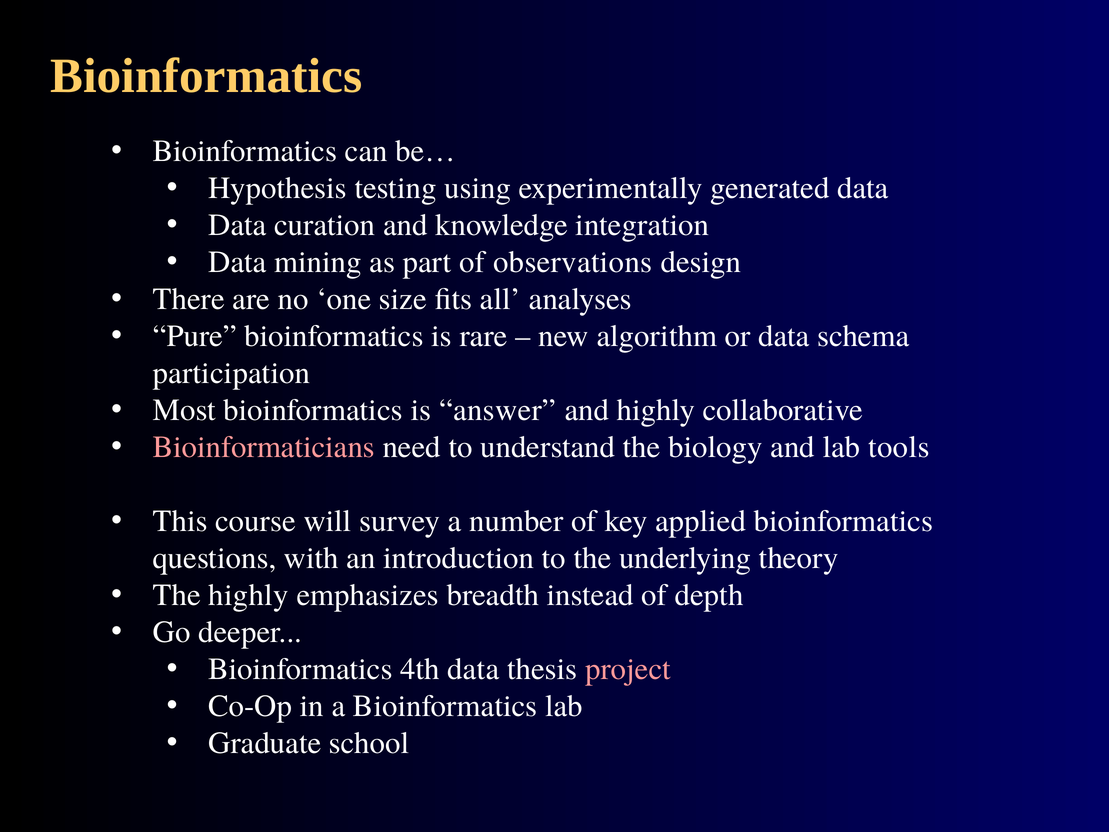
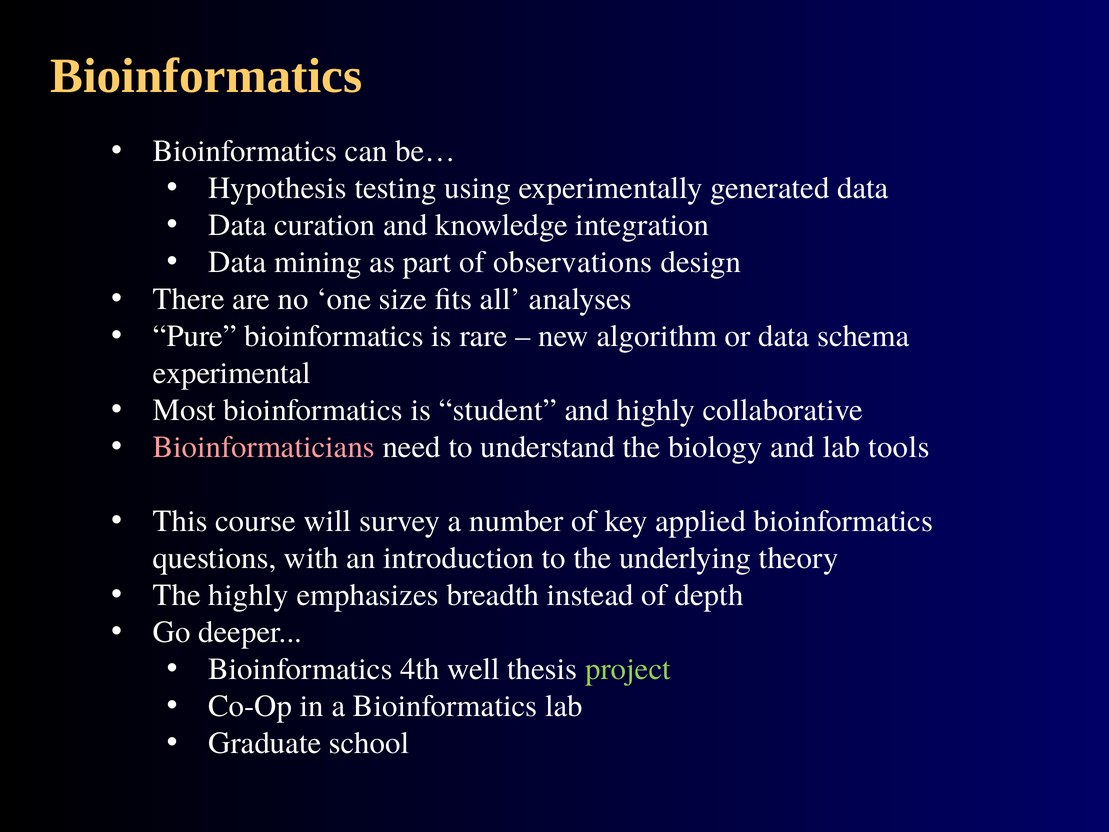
participation: participation -> experimental (232, 373)
answer: answer -> student (498, 410)
4th data: data -> well (474, 669)
project colour: pink -> light green (628, 669)
